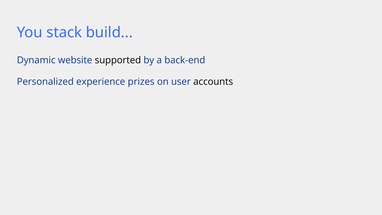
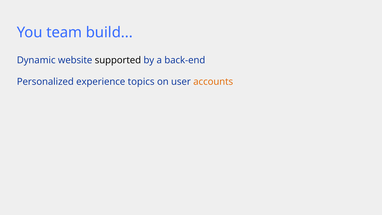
stack: stack -> team (64, 32)
prizes: prizes -> topics (141, 82)
accounts colour: black -> orange (213, 82)
